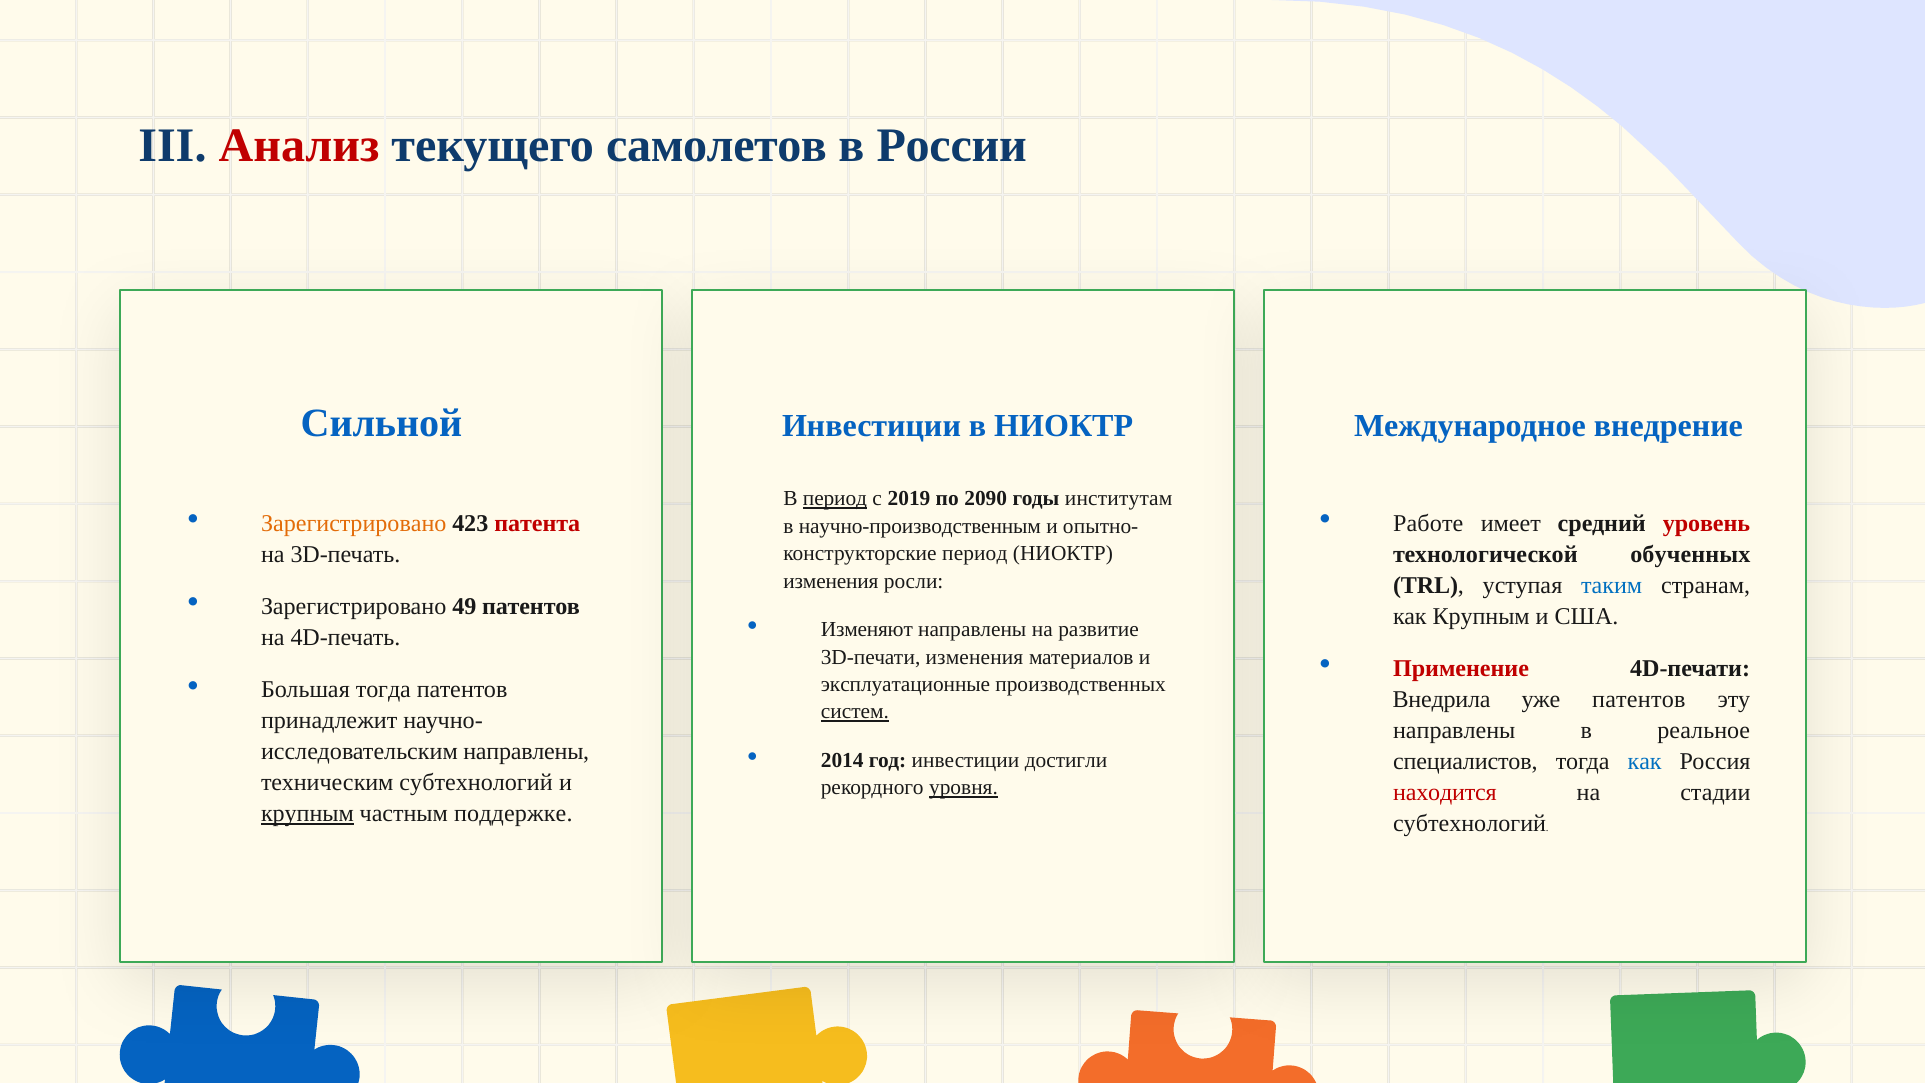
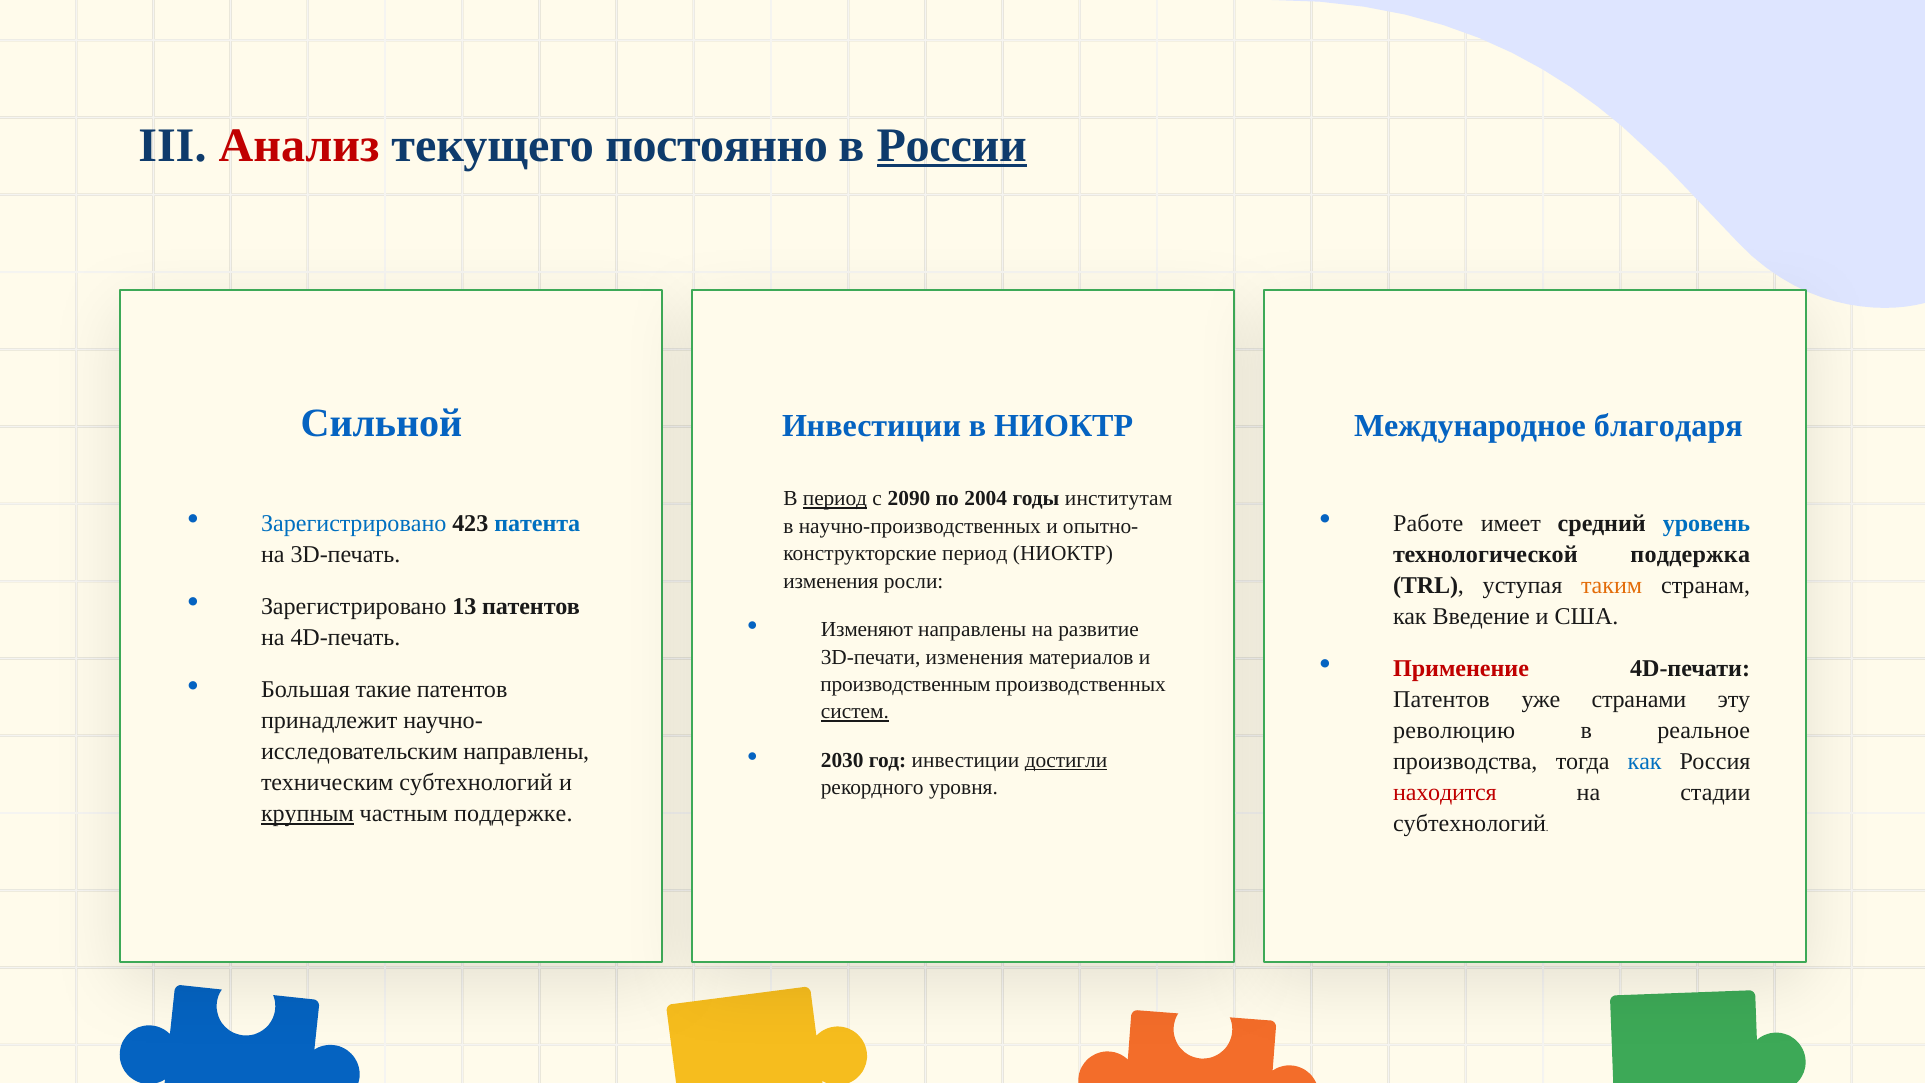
самолетов: самолетов -> постоянно (717, 145)
России underline: none -> present (952, 145)
внедрение: внедрение -> благодаря (1668, 426)
2019: 2019 -> 2090 (909, 499)
2090: 2090 -> 2004 (986, 499)
Зарегистрировано colour: orange -> blue (354, 523)
патента colour: red -> blue (537, 523)
уровень colour: red -> blue (1706, 523)
научно-производственным: научно-производственным -> научно-производственных (920, 526)
обученных: обученных -> поддержка (1690, 554)
таким colour: blue -> orange (1612, 585)
49: 49 -> 13 (464, 607)
как Крупным: Крупным -> Введение (1481, 616)
эксплуатационные: эксплуатационные -> производственным (906, 684)
Большая тогда: тогда -> такие (383, 690)
Внедрила: Внедрила -> Патентов (1441, 699)
уже патентов: патентов -> странами (1639, 699)
направлены: направлены -> революцию (1454, 730)
2014: 2014 -> 2030 (842, 760)
достигли underline: none -> present (1066, 760)
специалистов: специалистов -> производства (1465, 761)
уровня underline: present -> none (963, 788)
